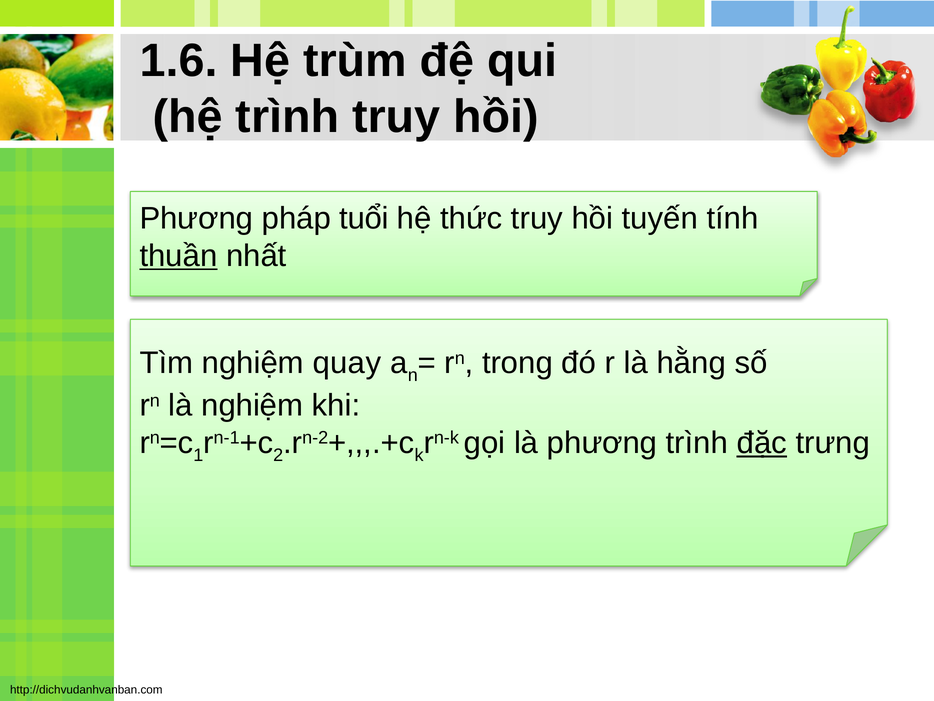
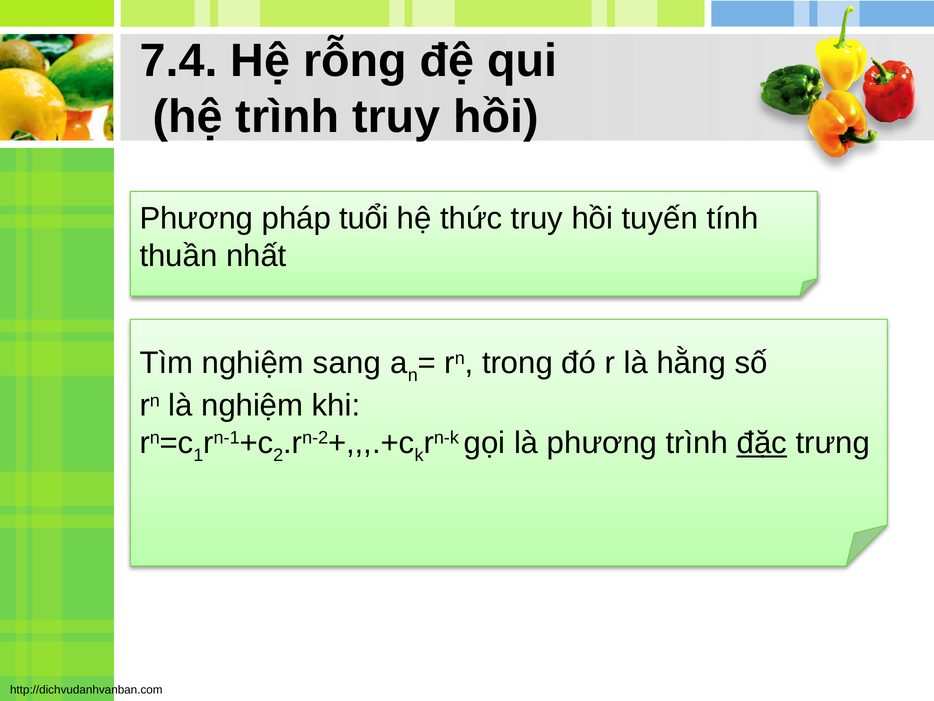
1.6: 1.6 -> 7.4 (179, 61)
trùm: trùm -> rỗng (355, 61)
thuần underline: present -> none (178, 256)
quay: quay -> sang (347, 363)
